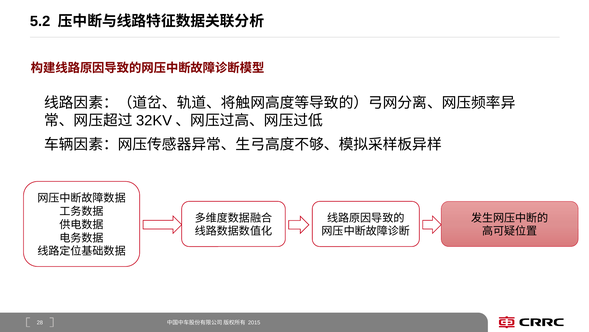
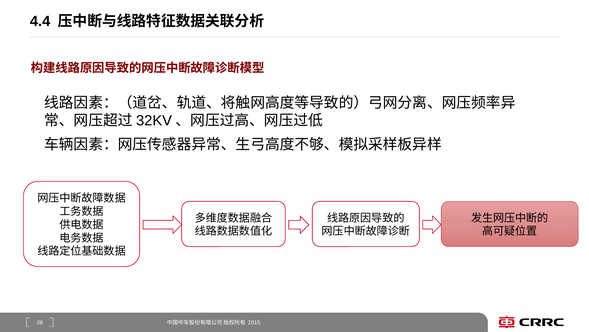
5.2: 5.2 -> 4.4 (40, 21)
